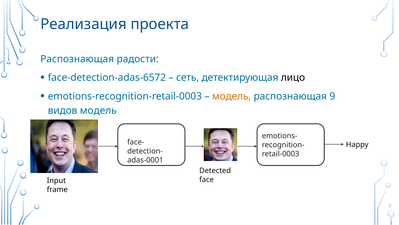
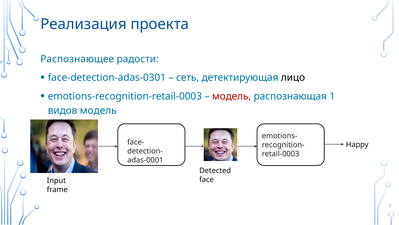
Распознающая: Распознающая -> Распознающее (77, 59)
face-detection-adas-6572: face-detection-adas-6572 -> face-detection-adas-0301 (107, 77)
модель colour: orange -> red (232, 96)
9: 9 -> 1 (332, 96)
